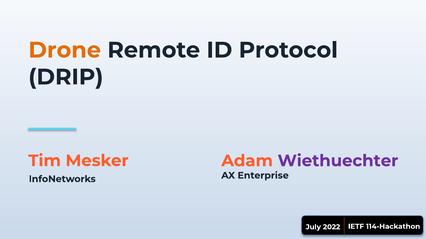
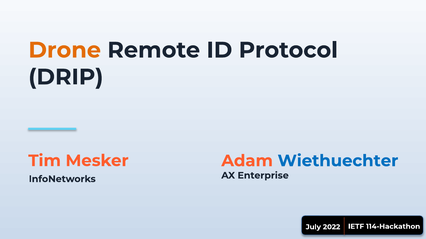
Wiethuechter colour: purple -> blue (338, 161)
